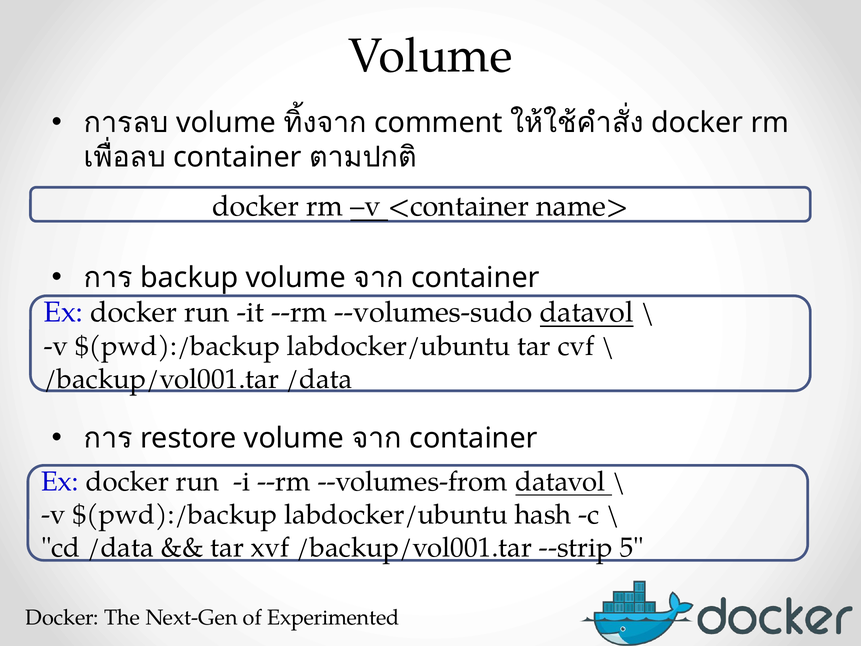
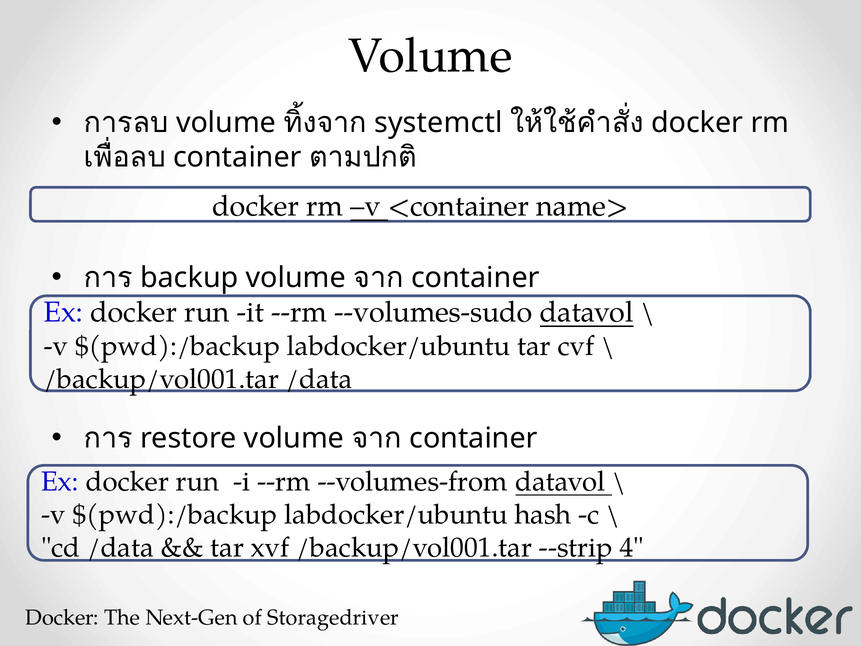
comment: comment -> systemctl (438, 123)
5: 5 -> 4 (632, 548)
Experimented: Experimented -> Storagedriver (333, 617)
